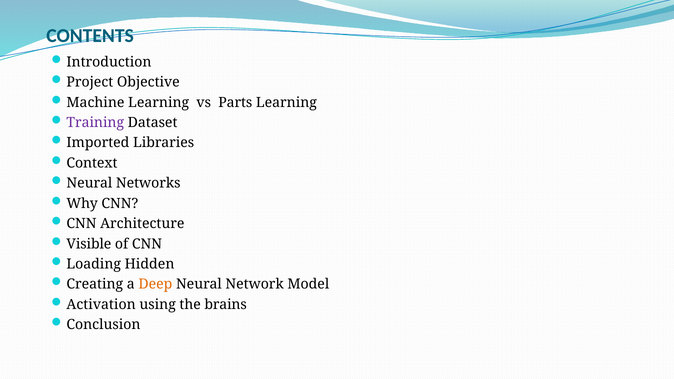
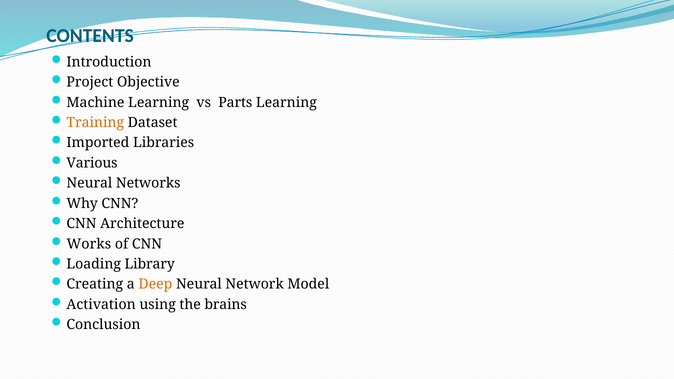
Training colour: purple -> orange (95, 123)
Context: Context -> Various (92, 163)
Visible: Visible -> Works (89, 244)
Hidden: Hidden -> Library (150, 264)
